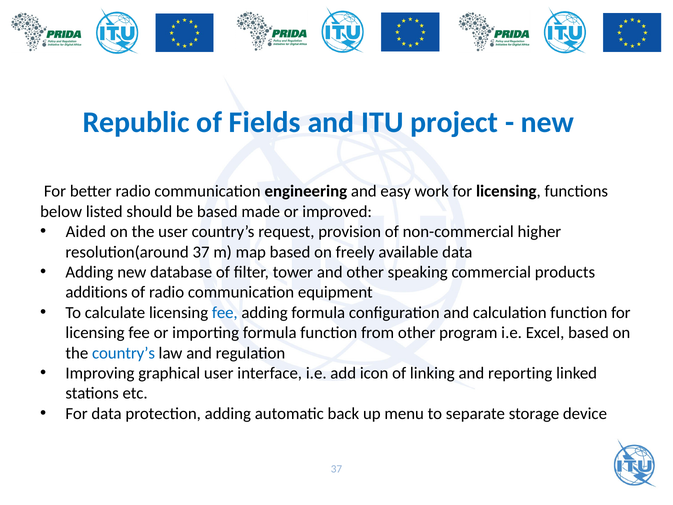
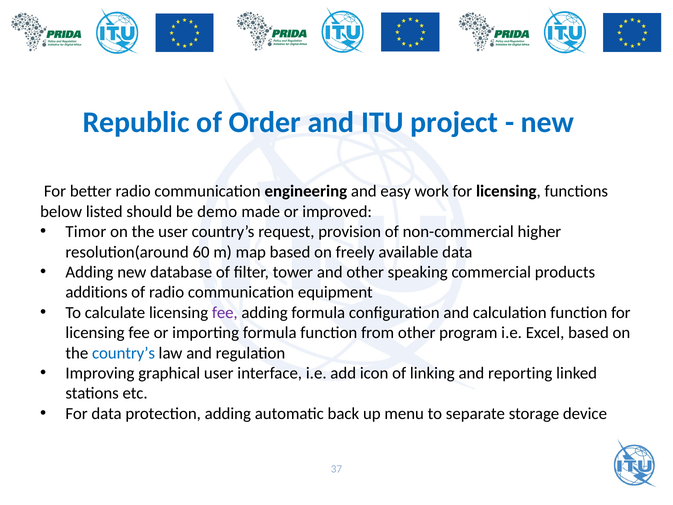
Fields: Fields -> Order (265, 123)
be based: based -> demo (217, 211)
Aided: Aided -> Timor (86, 232)
resolution(around 37: 37 -> 60 (201, 252)
fee colour: blue -> purple (225, 312)
